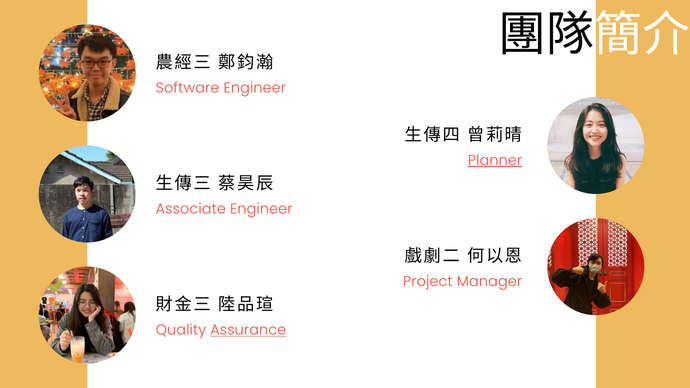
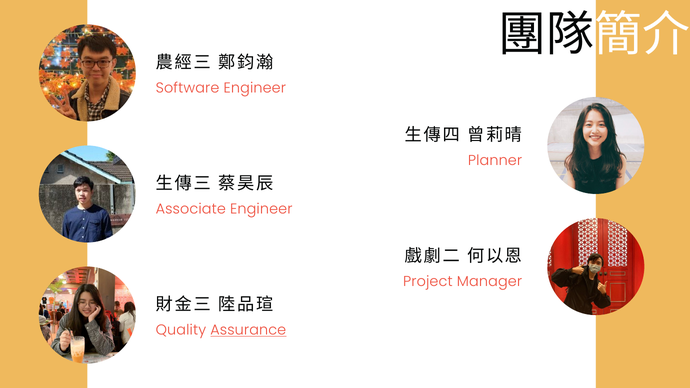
Planner underline: present -> none (495, 160)
